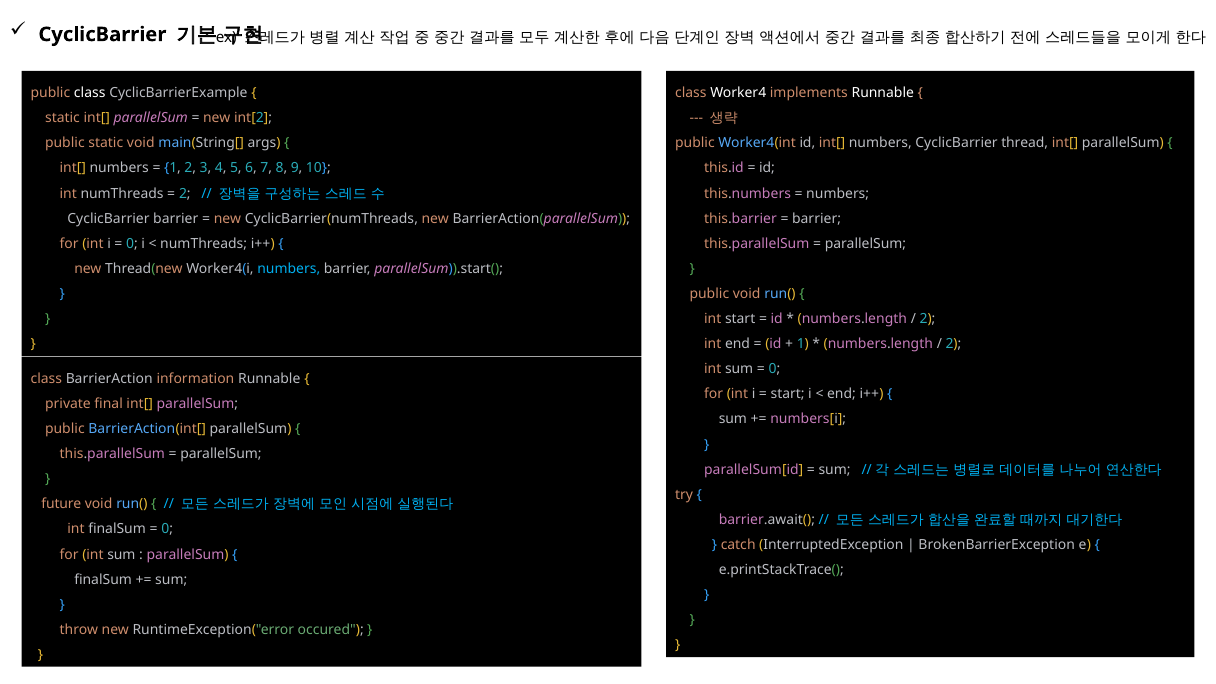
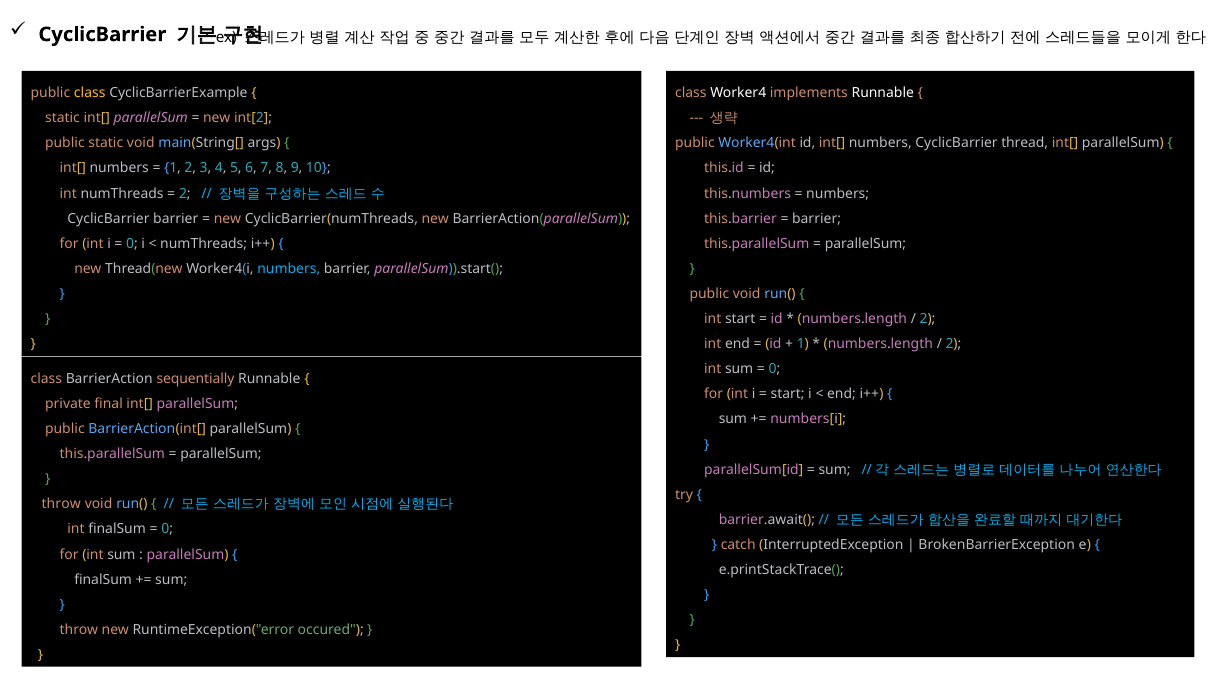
class colour: white -> yellow (90, 93)
information: information -> sequentially (195, 379)
future: future -> throw (61, 504)
